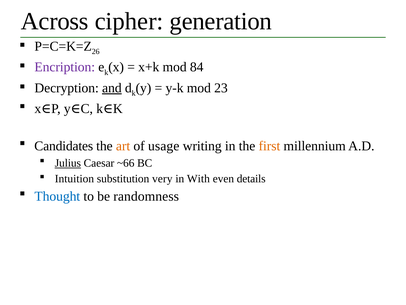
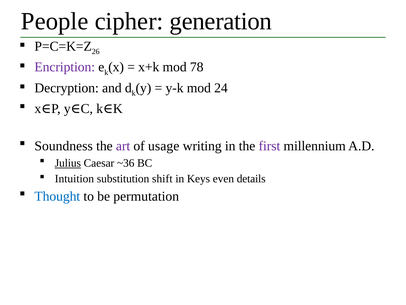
Across: Across -> People (55, 21)
84: 84 -> 78 (197, 67)
and underline: present -> none (112, 88)
23: 23 -> 24 (221, 88)
Candidates: Candidates -> Soundness (64, 146)
art colour: orange -> purple (123, 146)
first colour: orange -> purple (269, 146)
~66: ~66 -> ~36 (126, 163)
very: very -> shift (162, 179)
With: With -> Keys (198, 179)
randomness: randomness -> permutation (146, 196)
